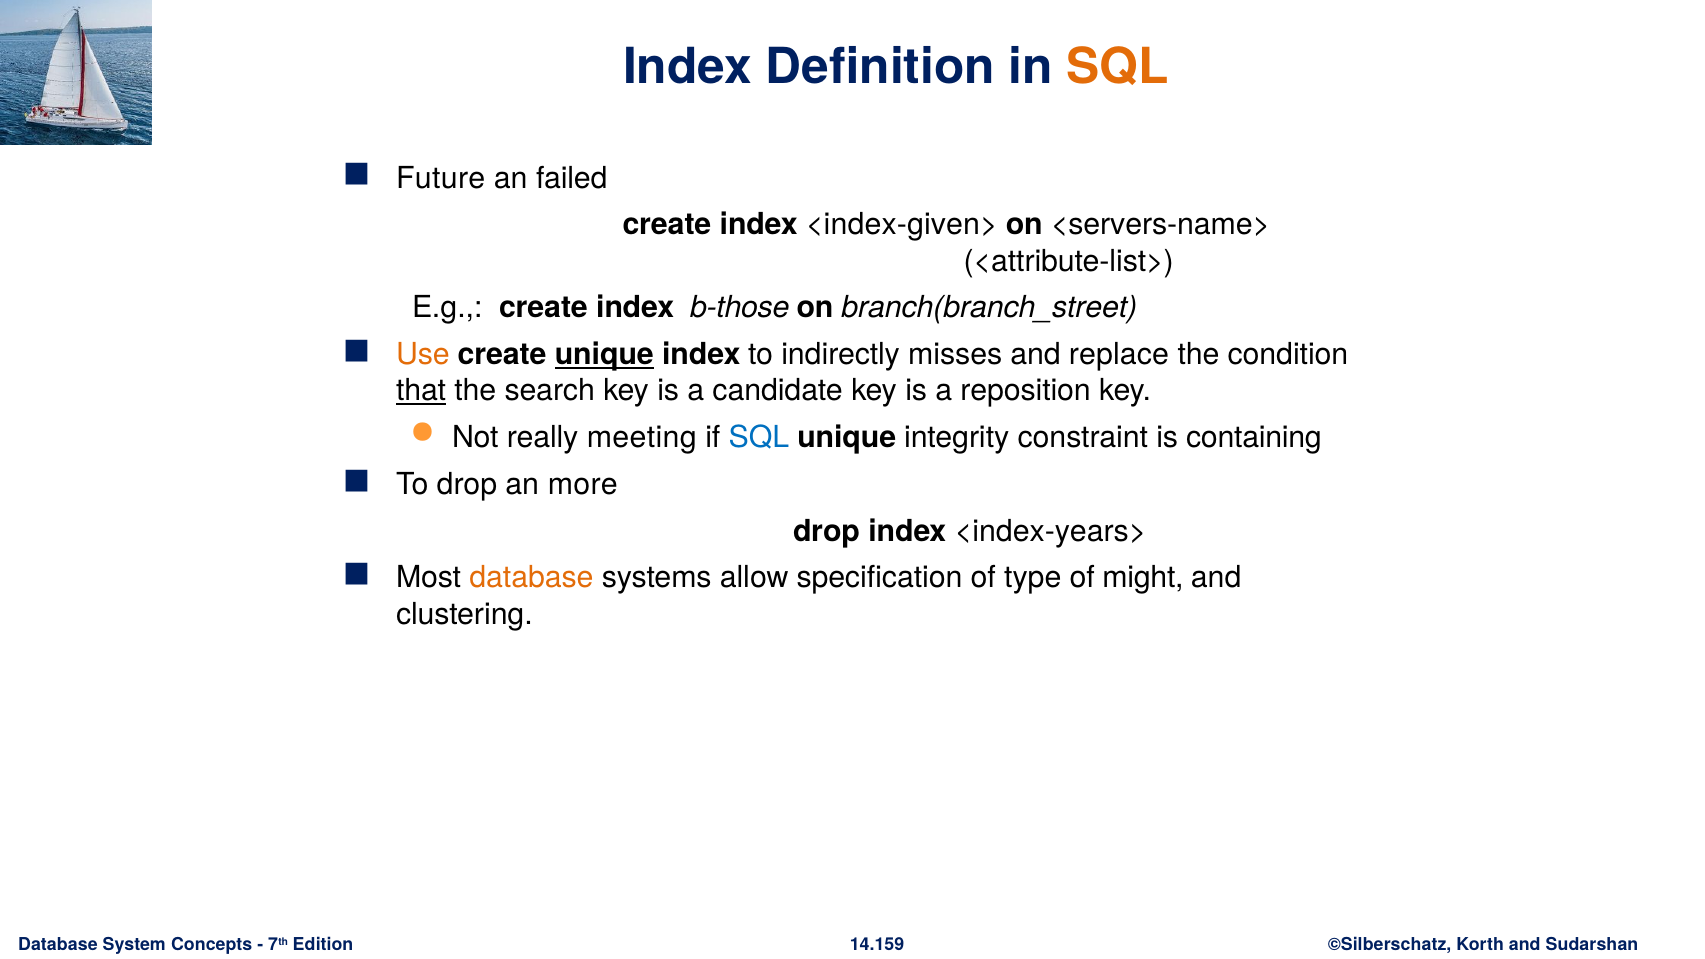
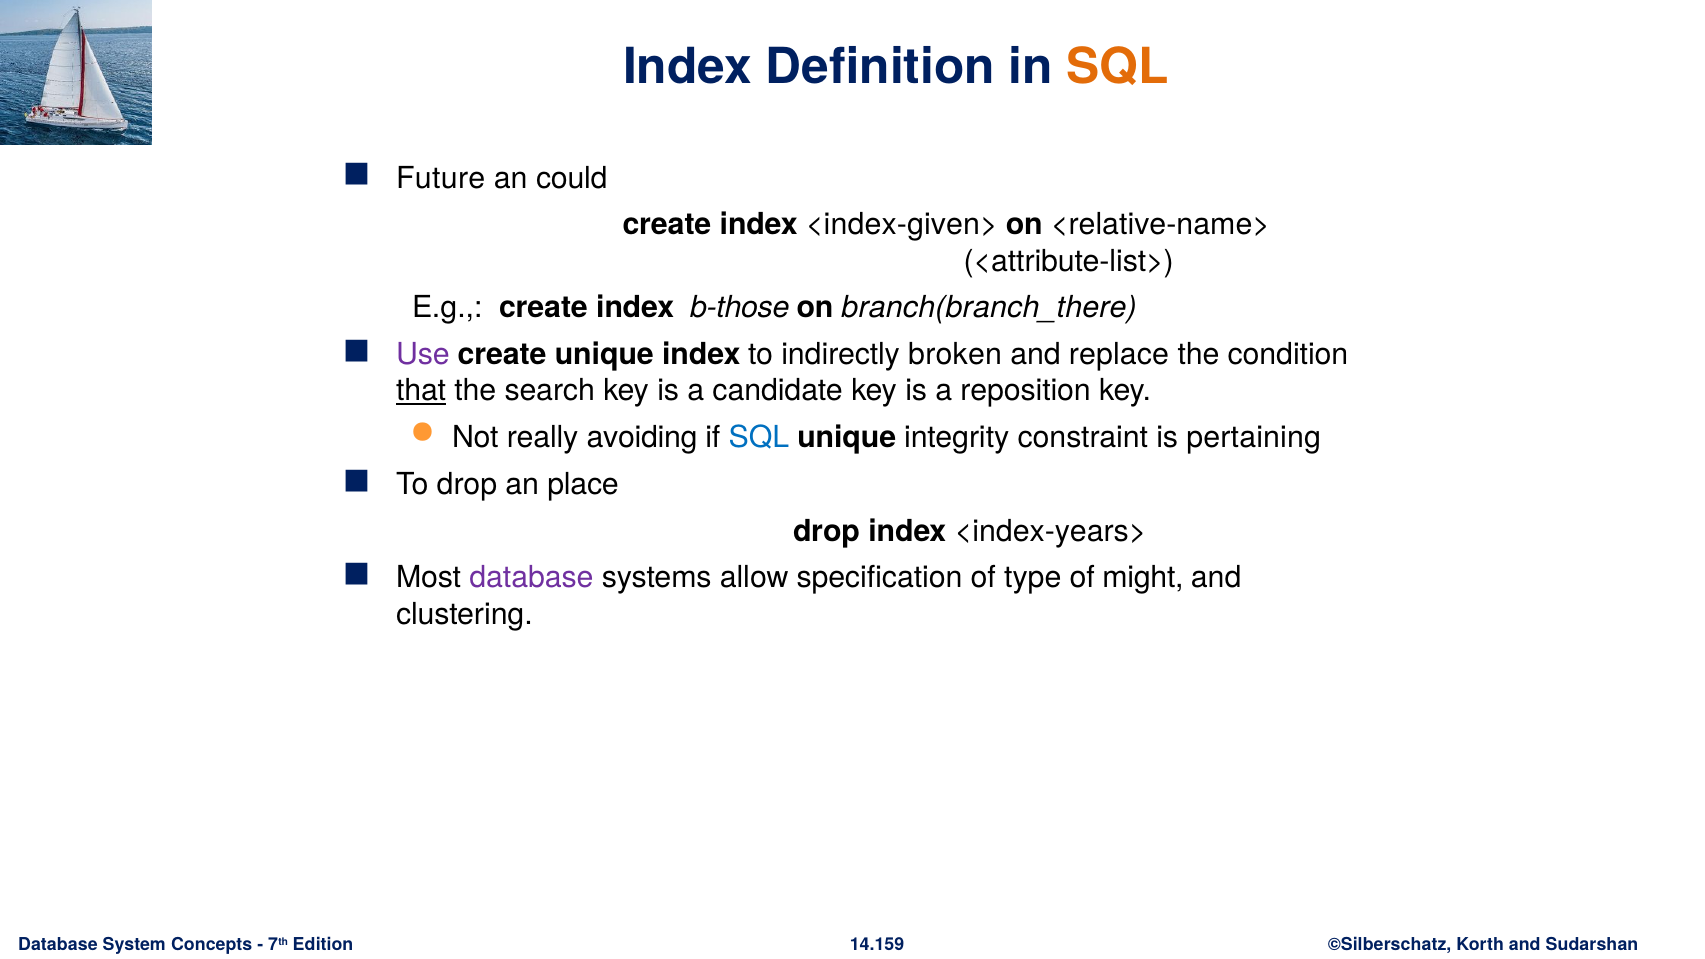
failed: failed -> could (572, 178)
<servers-name>: <servers-name> -> <relative-name> (1160, 225)
branch(branch_street: branch(branch_street -> branch(branch_there (989, 308)
Use colour: orange -> purple (423, 355)
unique underline: present -> none (604, 355)
misses: misses -> broken (955, 355)
meeting: meeting -> avoiding (642, 438)
containing: containing -> pertaining (1254, 438)
more: more -> place (583, 484)
database colour: orange -> purple (531, 578)
